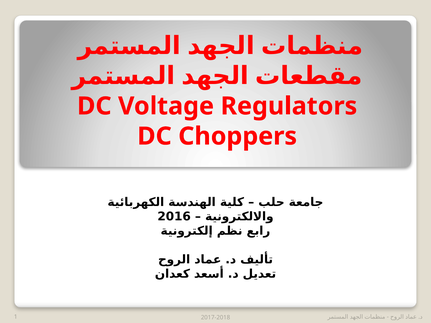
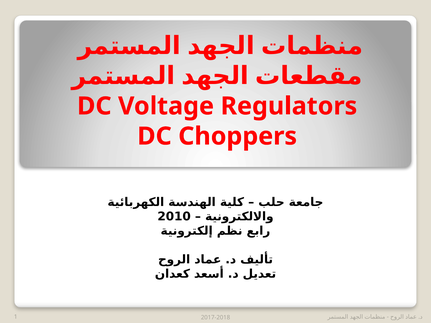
2016: 2016 -> 2010 (174, 217)
